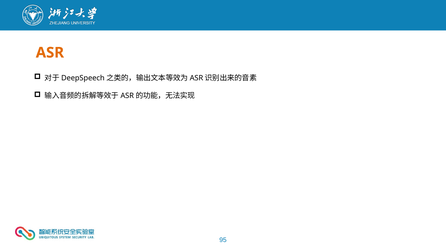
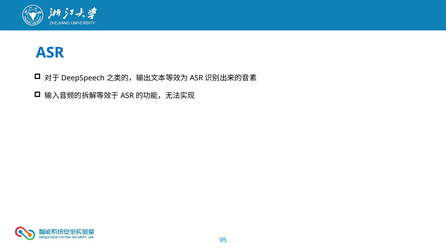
ASR colour: orange -> blue (50, 53)
